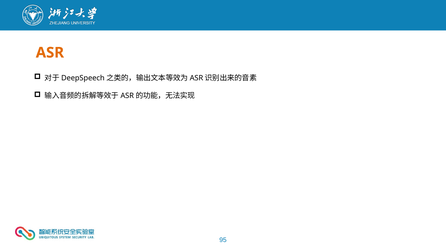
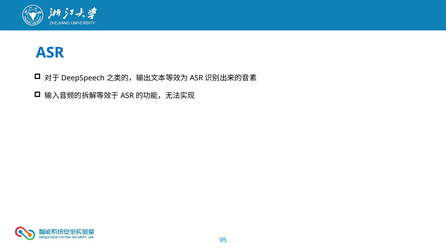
ASR colour: orange -> blue (50, 53)
